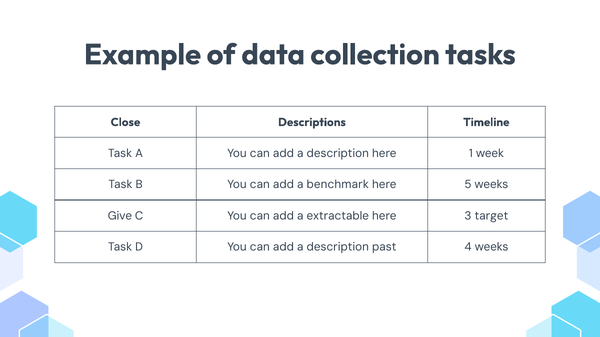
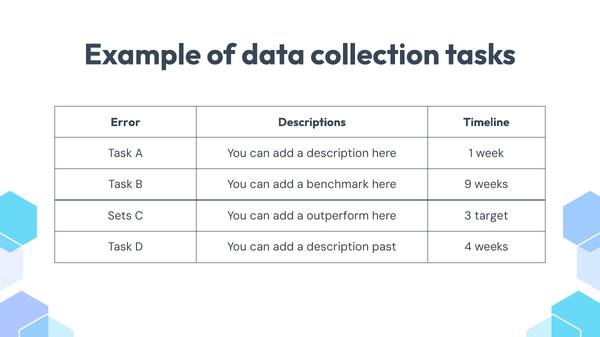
Close: Close -> Error (125, 122)
5: 5 -> 9 (468, 185)
Give: Give -> Sets (120, 216)
extractable: extractable -> outperform (338, 216)
